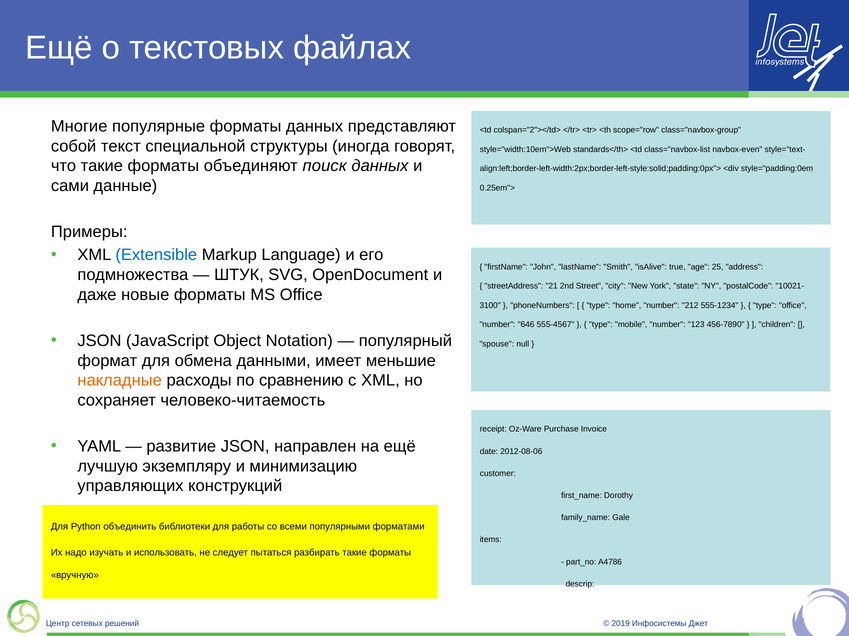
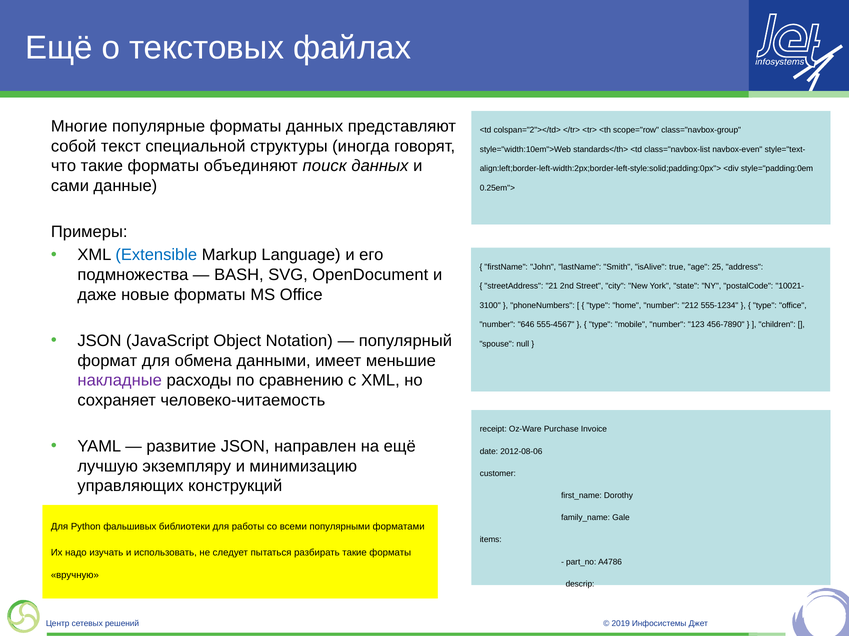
ШТУК: ШТУК -> BASH (239, 275)
накладные colour: orange -> purple (120, 381)
объединить: объединить -> фальшивых (130, 527)
